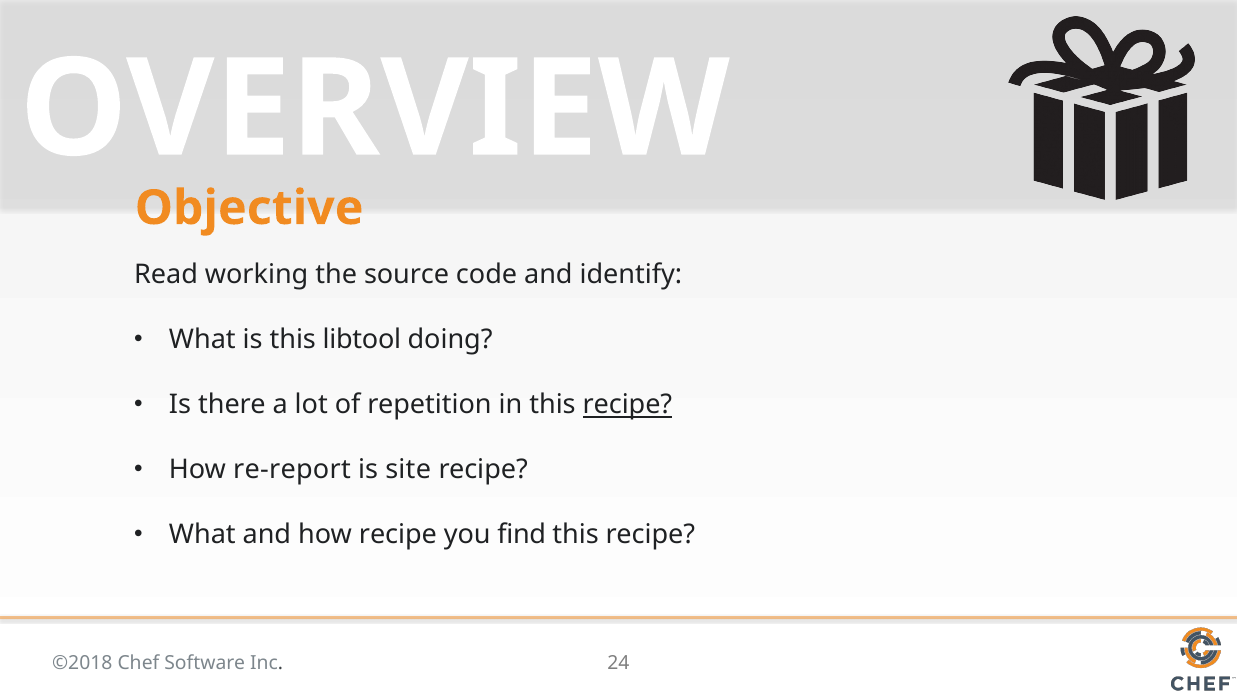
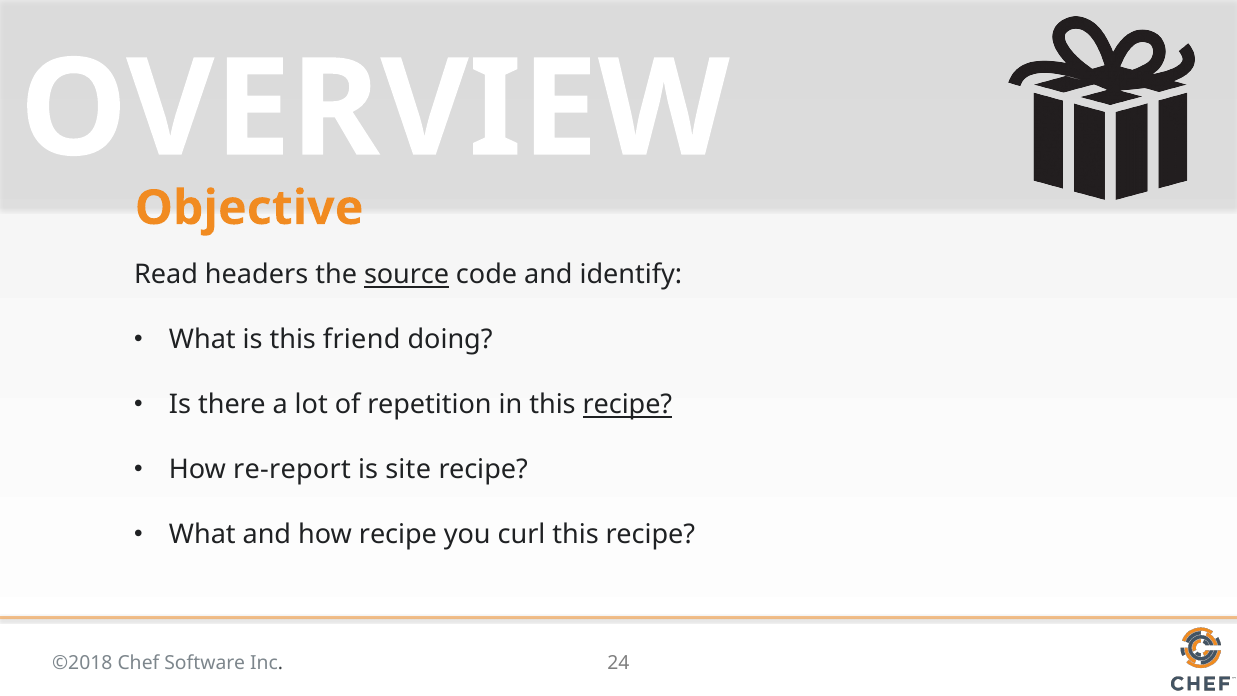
working: working -> headers (257, 275)
source underline: none -> present (407, 275)
libtool: libtool -> friend (362, 340)
find: find -> curl (522, 535)
